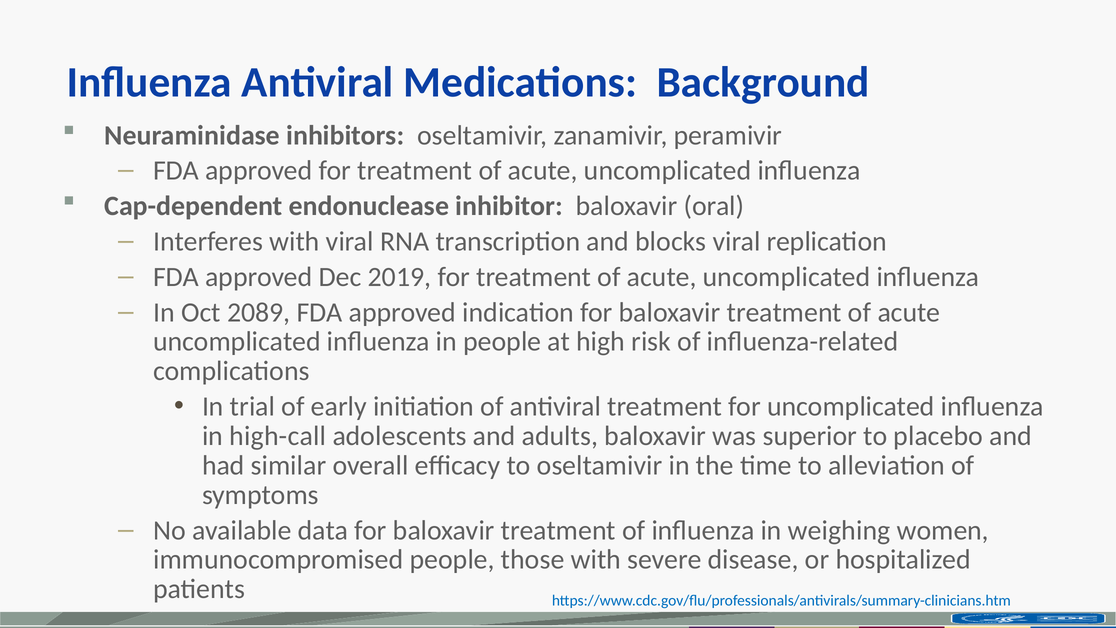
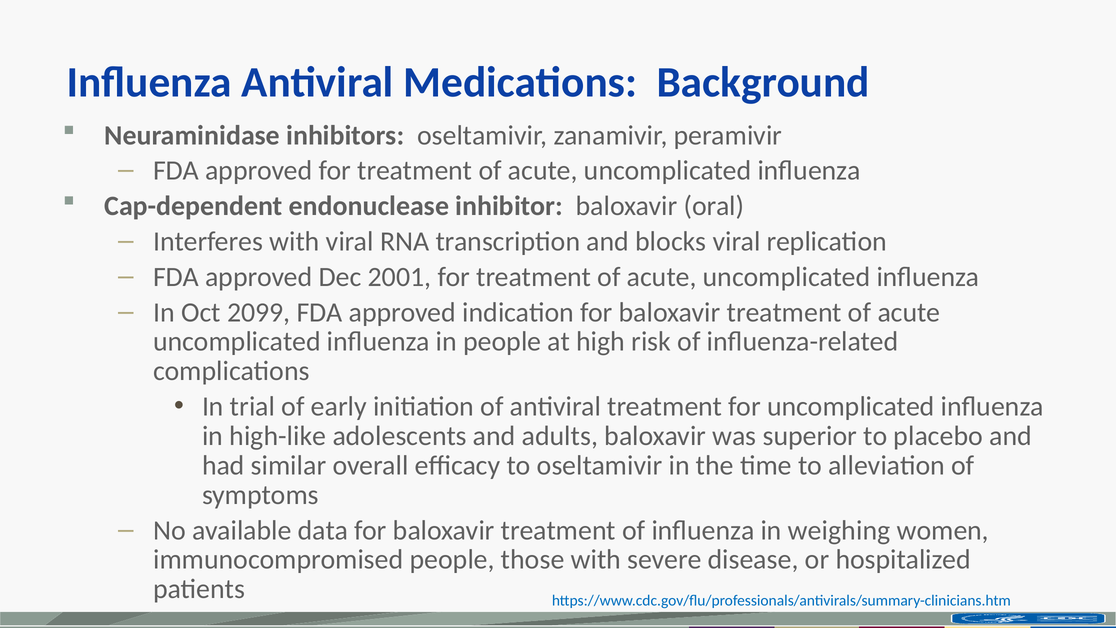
2019: 2019 -> 2001 (400, 277)
2089: 2089 -> 2099 (259, 312)
high-call: high-call -> high-like (278, 436)
